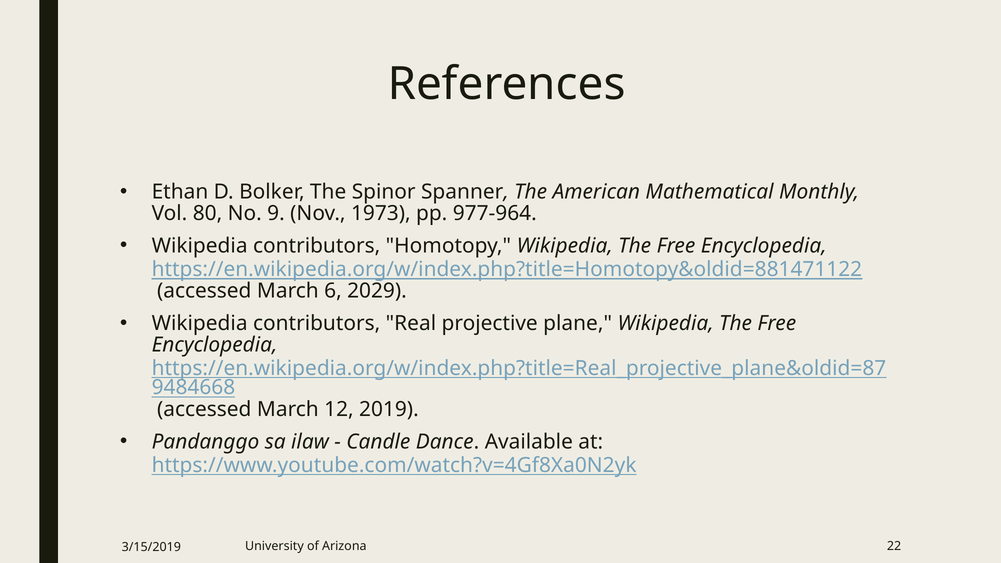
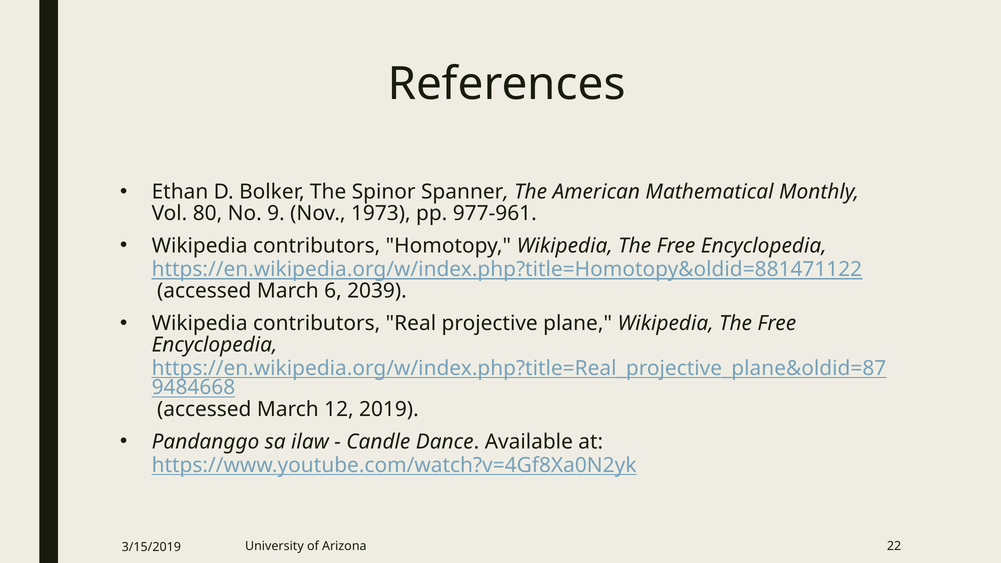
977-964: 977-964 -> 977-961 (495, 213)
2029: 2029 -> 2039 (377, 291)
